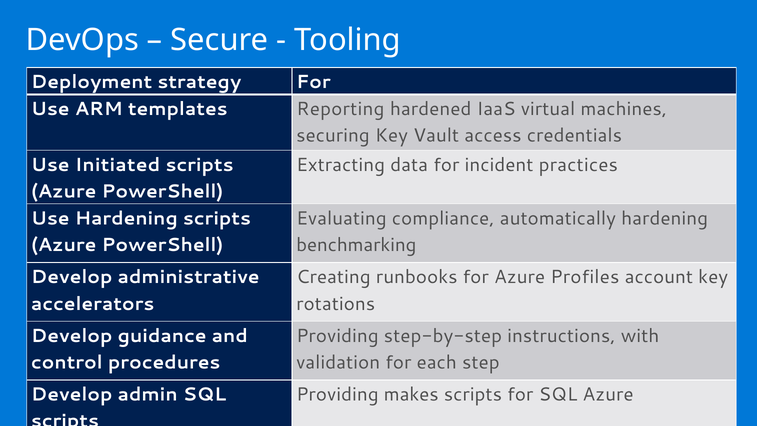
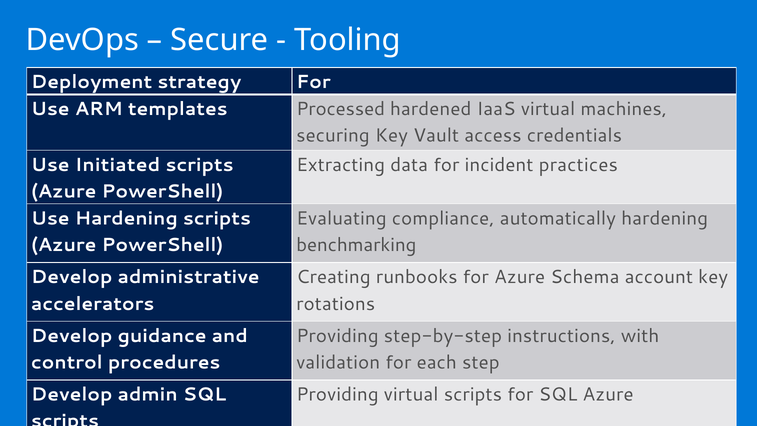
Reporting: Reporting -> Processed (341, 109)
Profiles: Profiles -> Schema (585, 277)
Providing makes: makes -> virtual (411, 394)
